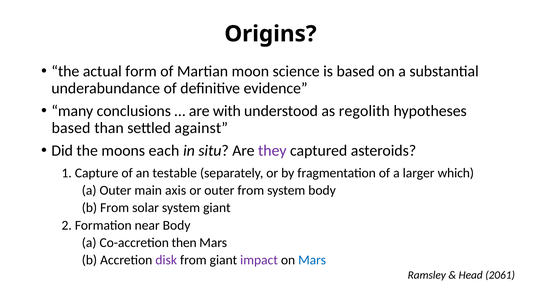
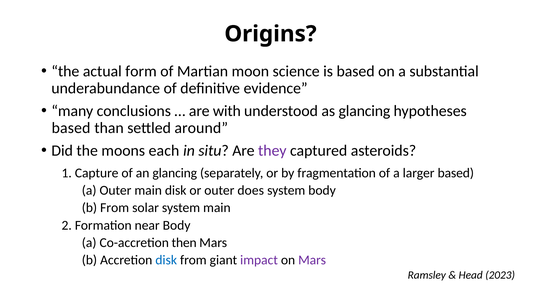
as regolith: regolith -> glancing (364, 111)
against: against -> around (201, 128)
an testable: testable -> glancing (175, 173)
larger which: which -> based (456, 173)
main axis: axis -> disk (176, 191)
outer from: from -> does (251, 191)
system giant: giant -> main (217, 208)
disk colour: purple -> blue (166, 260)
Mars colour: blue -> purple (312, 260)
2061: 2061 -> 2023 (500, 275)
